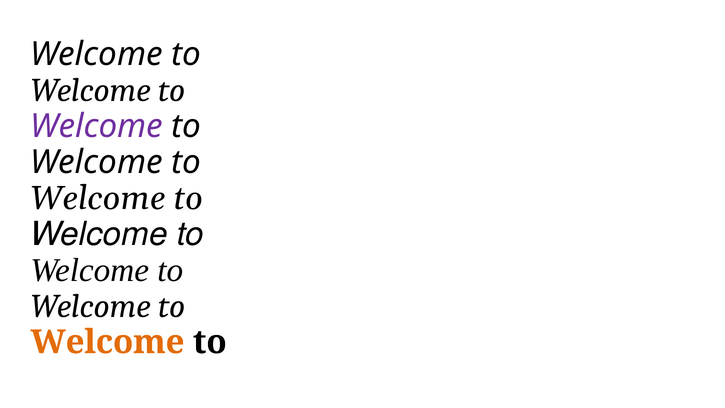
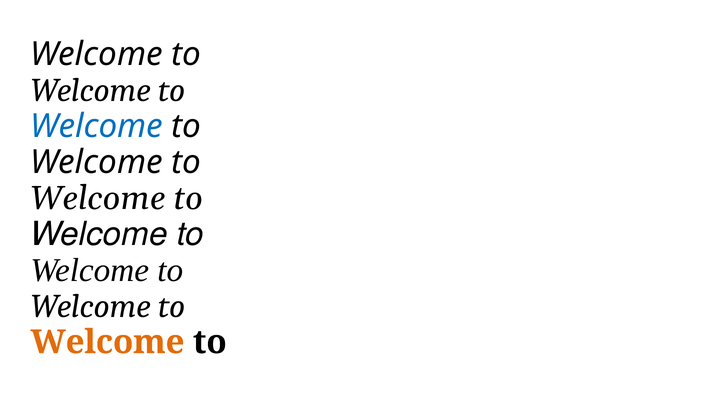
Welcome colour: purple -> blue (97, 126)
